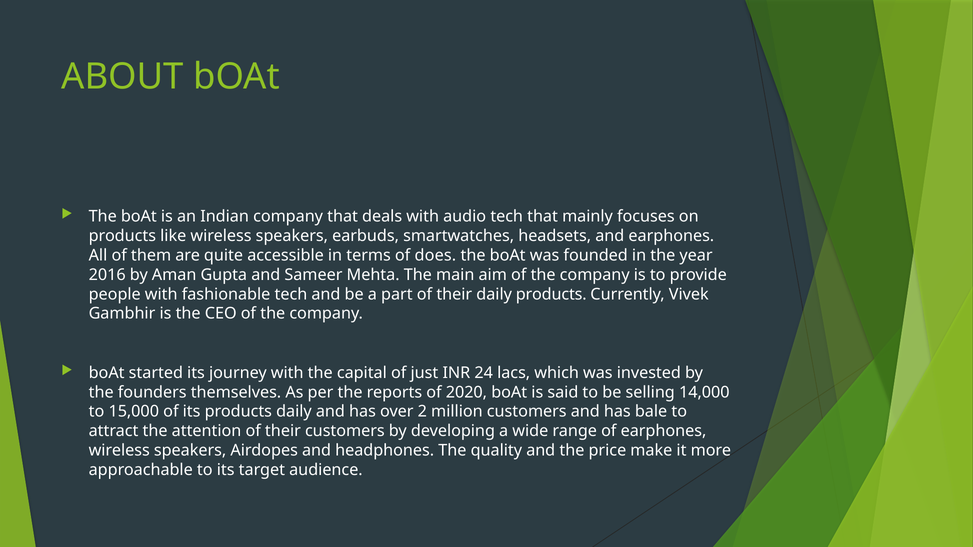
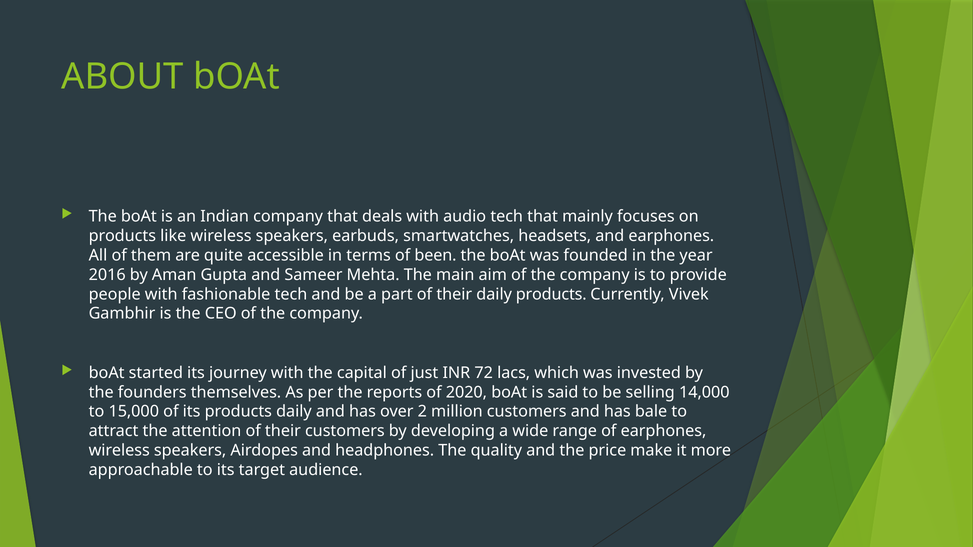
does: does -> been (436, 255)
24: 24 -> 72 (484, 373)
